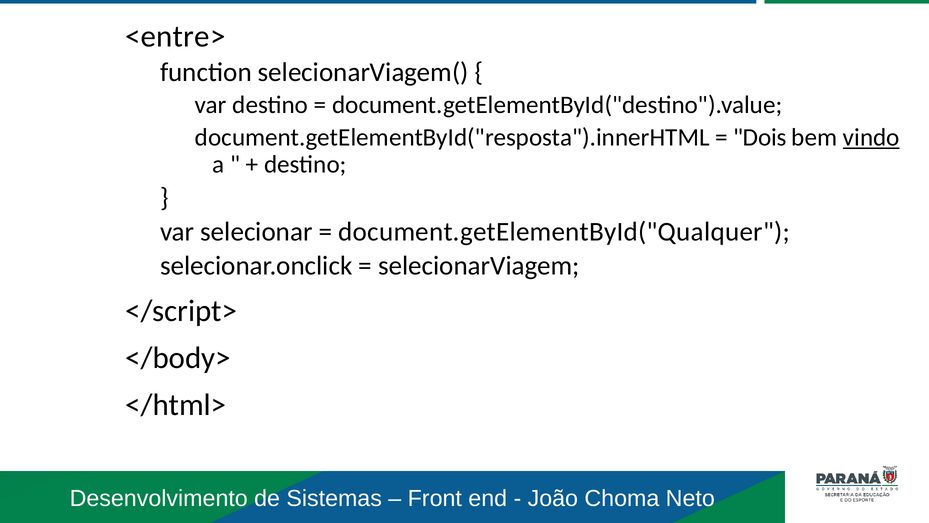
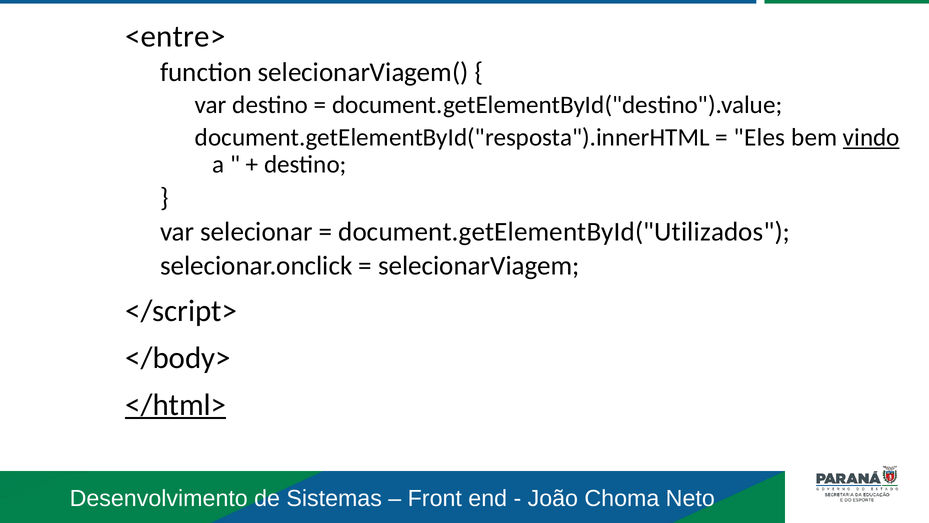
Dois: Dois -> Eles (760, 137)
document.getElementById("Qualquer: document.getElementById("Qualquer -> document.getElementById("Utilizados (564, 231)
</html> underline: none -> present (176, 405)
